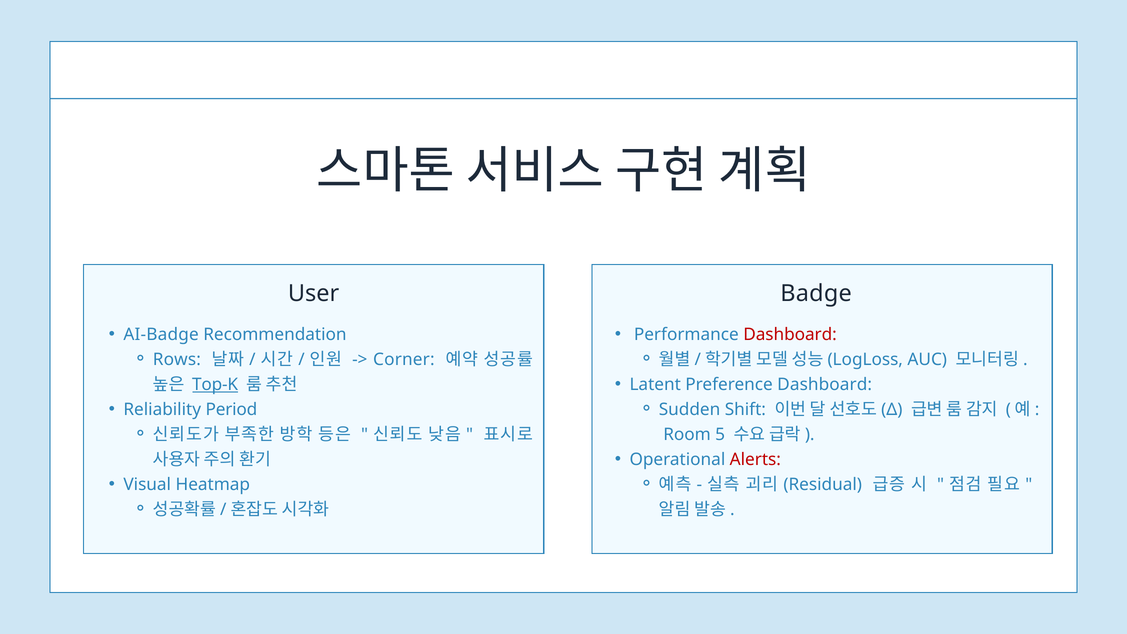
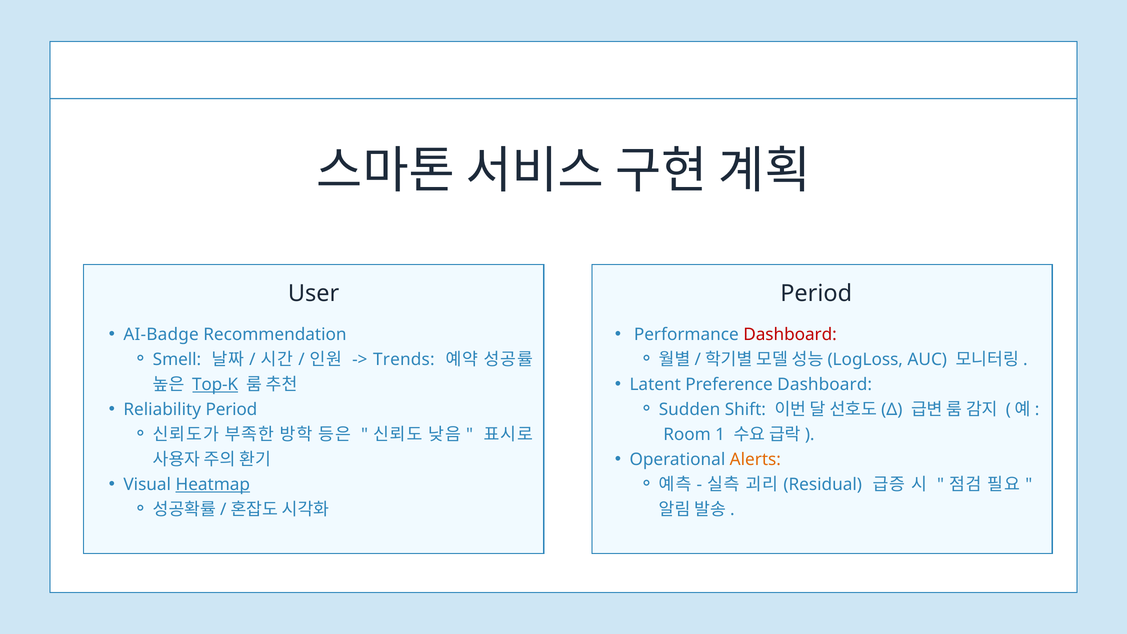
User Badge: Badge -> Period (816, 293)
Rows: Rows -> Smell (177, 360)
Corner: Corner -> Trends (404, 360)
5: 5 -> 1 (720, 434)
Alerts colour: red -> orange (755, 459)
Heatmap underline: none -> present (213, 484)
